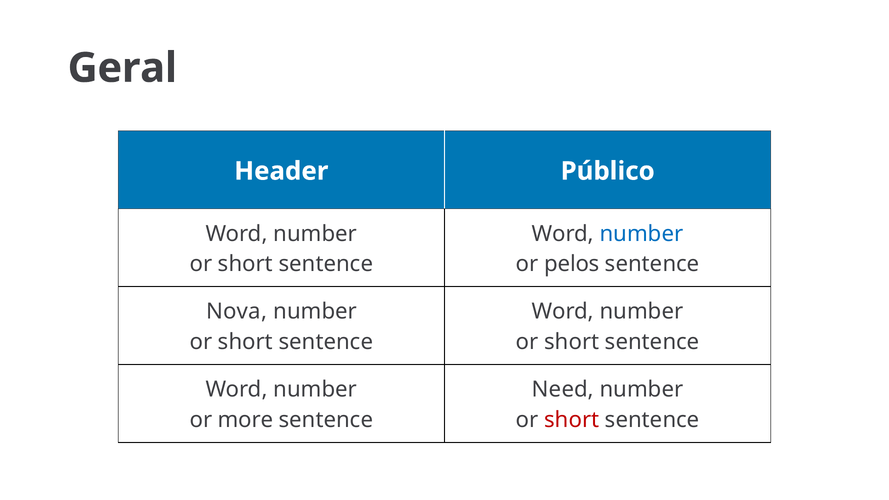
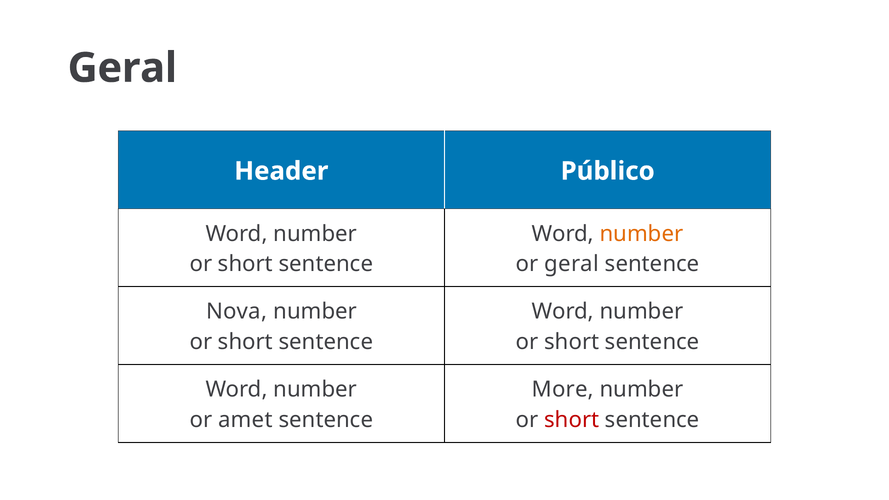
number colour: blue -> orange (642, 234)
or pelos: pelos -> geral (572, 264)
Need: Need -> More (563, 390)
more: more -> amet (245, 420)
